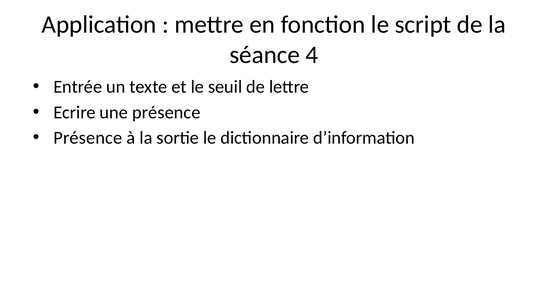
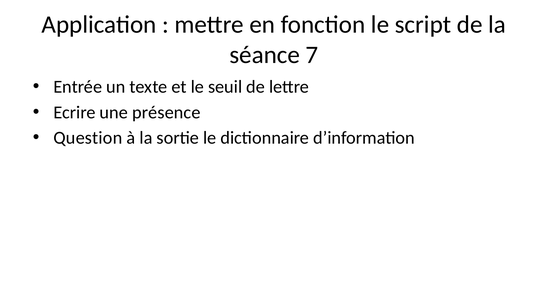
4: 4 -> 7 (312, 55)
Présence: Présence -> Question (88, 138)
